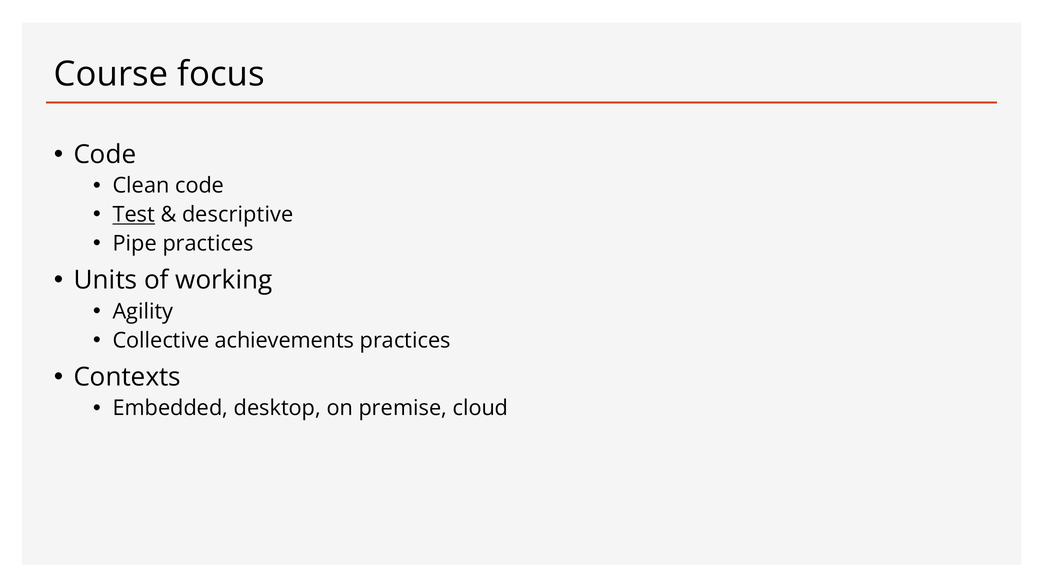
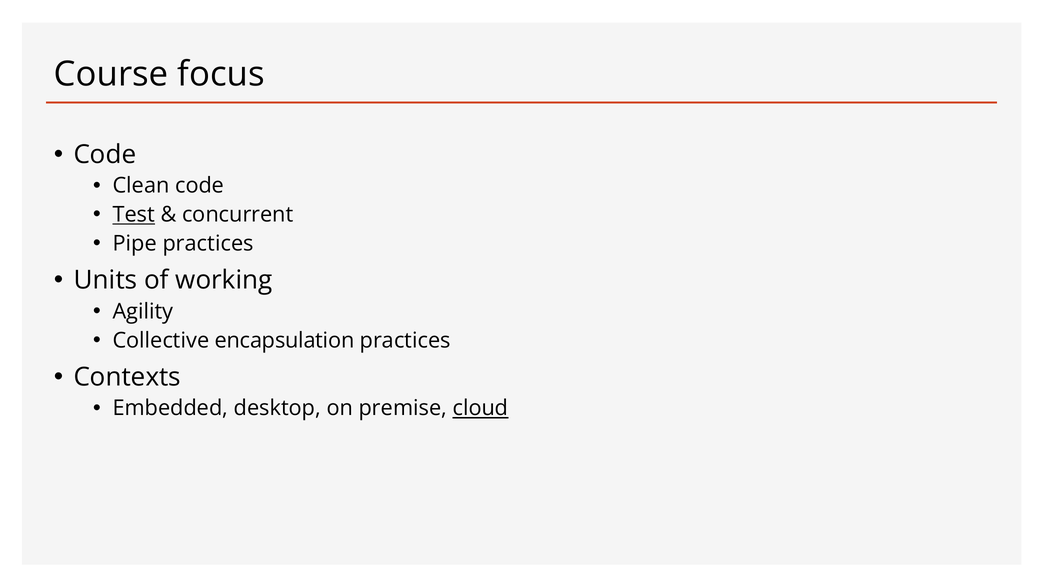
descriptive: descriptive -> concurrent (238, 215)
achievements: achievements -> encapsulation (285, 340)
cloud underline: none -> present (480, 408)
